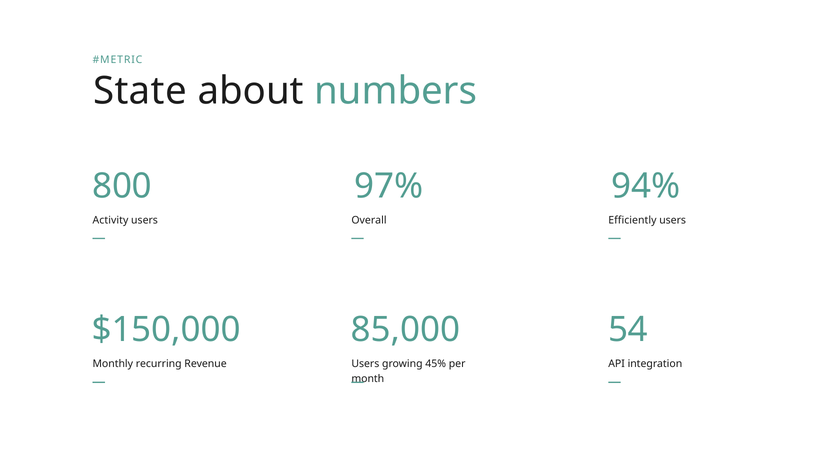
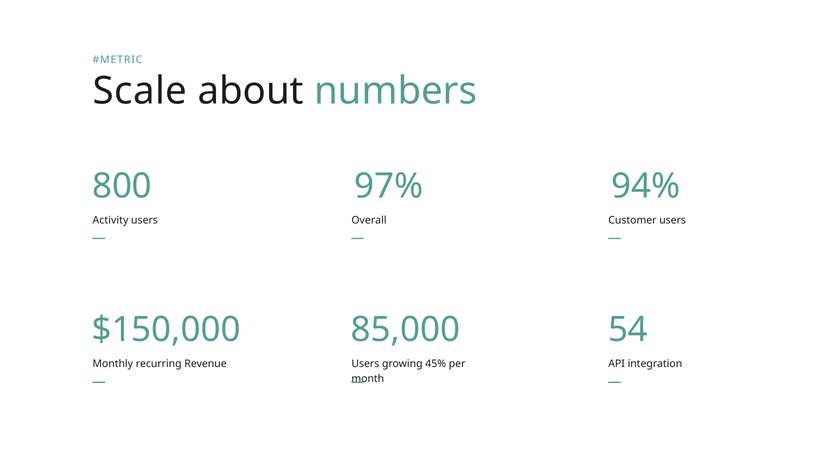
State: State -> Scale (140, 91)
Efficiently: Efficiently -> Customer (632, 220)
